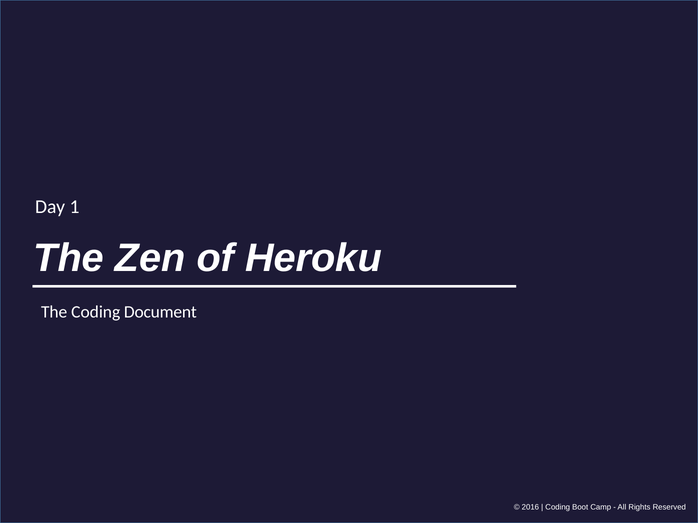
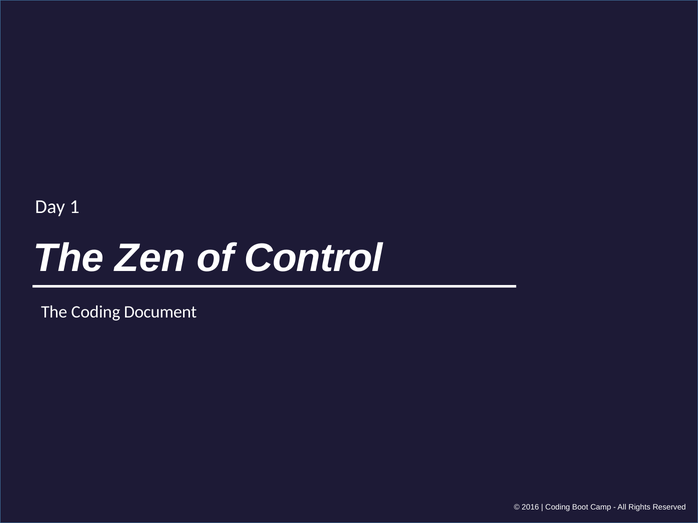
Heroku: Heroku -> Control (314, 258)
